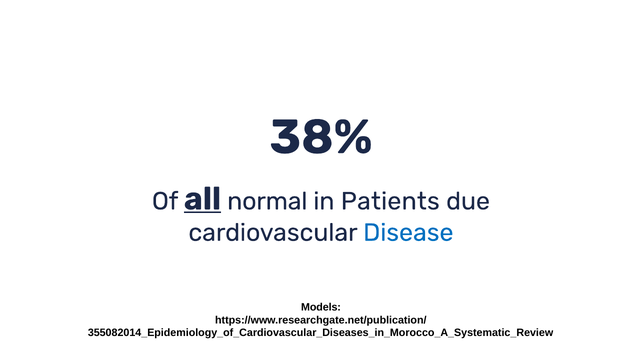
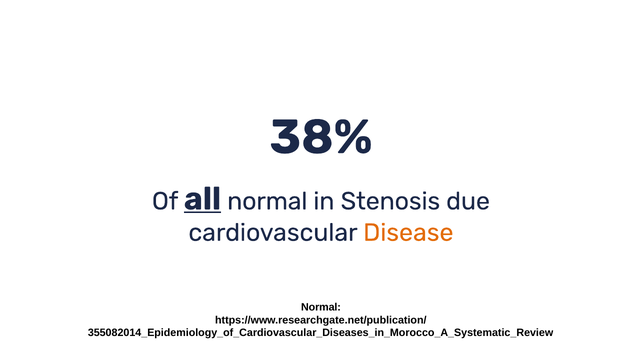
Patients: Patients -> Stenosis (390, 201)
Disease colour: blue -> orange (408, 233)
Models: Models -> Normal (321, 307)
